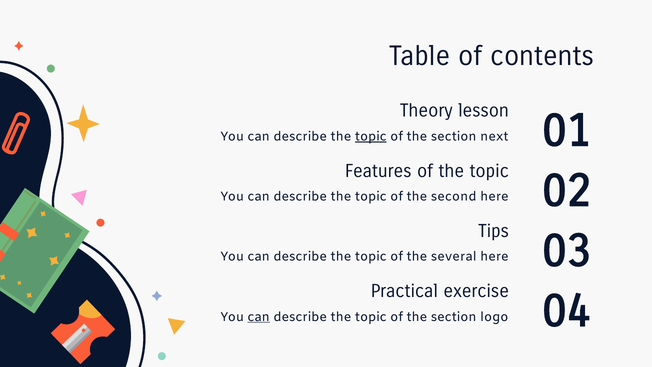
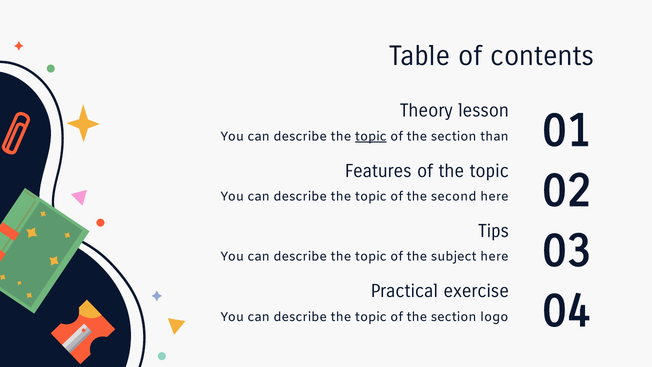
next: next -> than (494, 136)
several: several -> subject (454, 257)
can underline: present -> none (259, 317)
